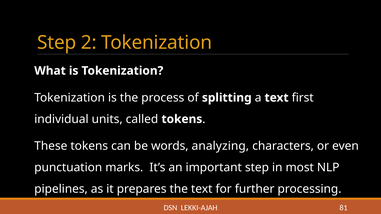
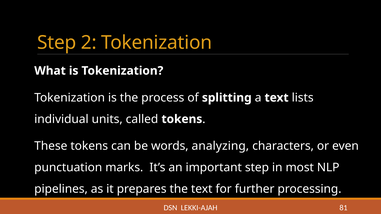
first: first -> lists (303, 98)
